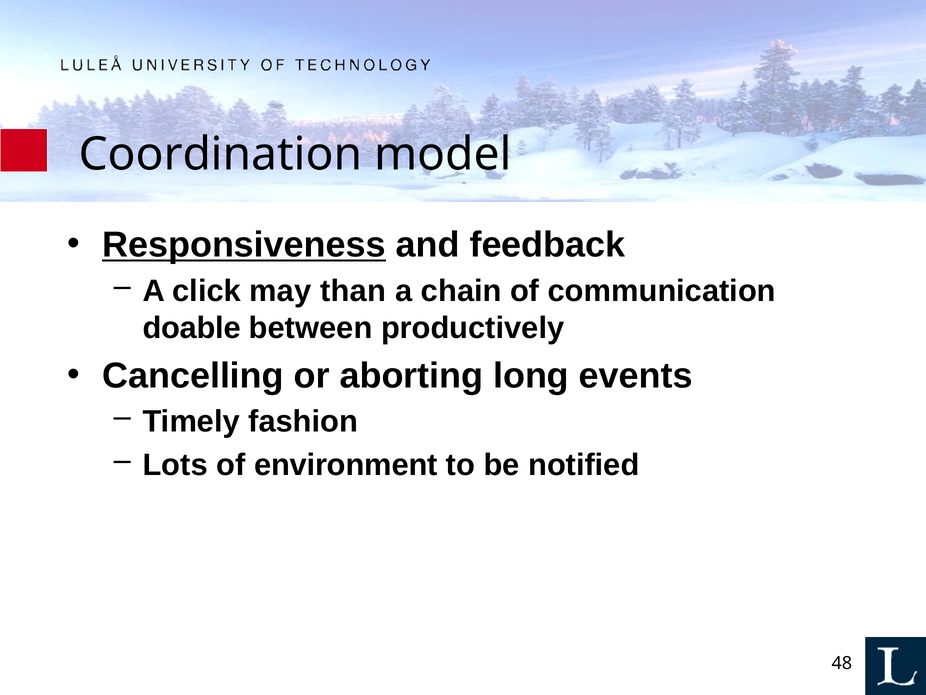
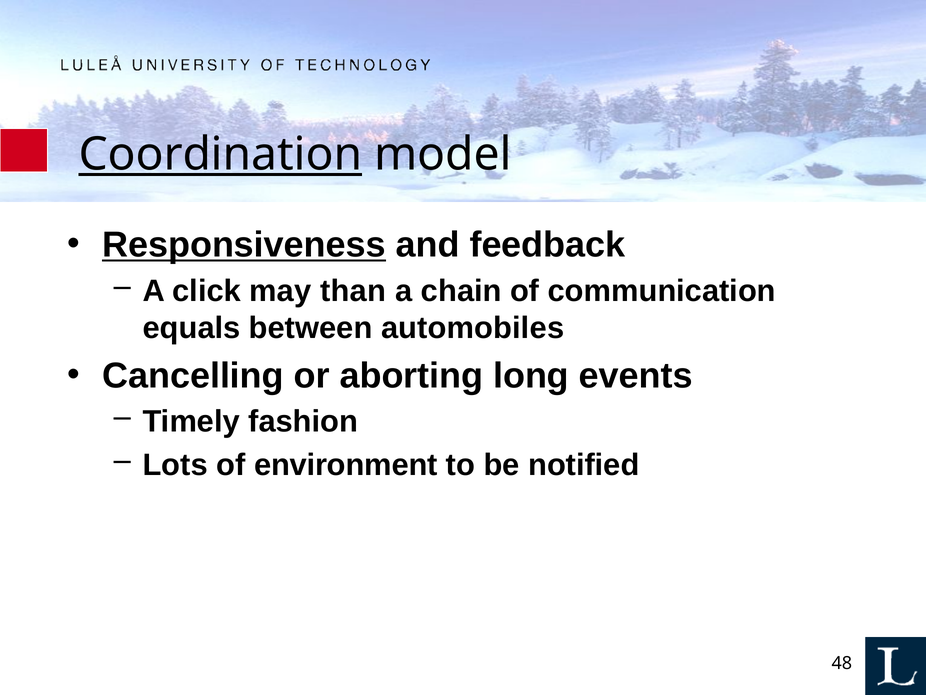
Coordination underline: none -> present (220, 154)
doable: doable -> equals (192, 328)
productively: productively -> automobiles (473, 328)
